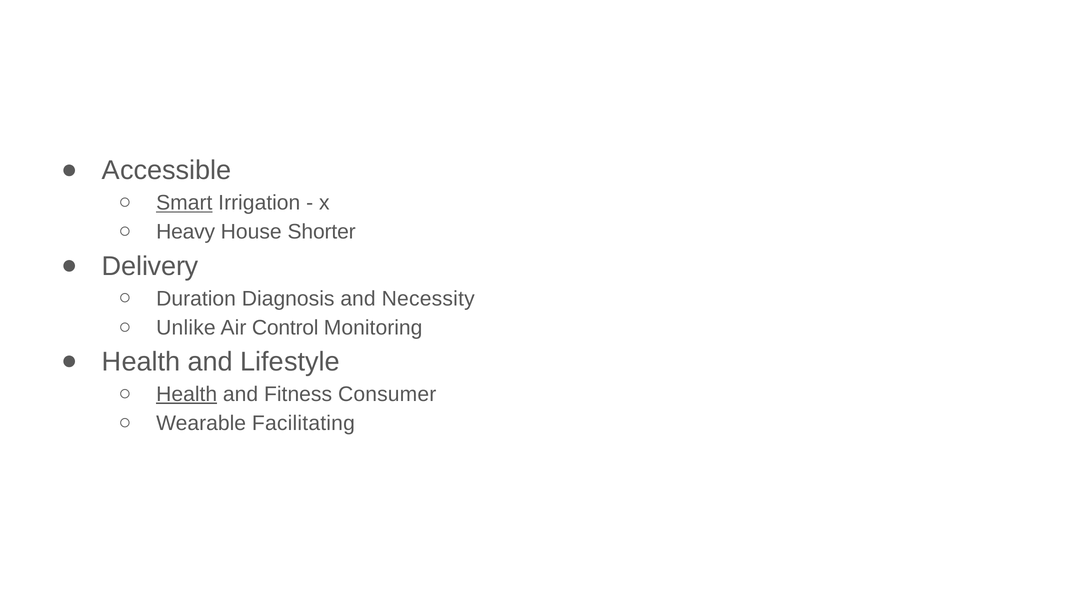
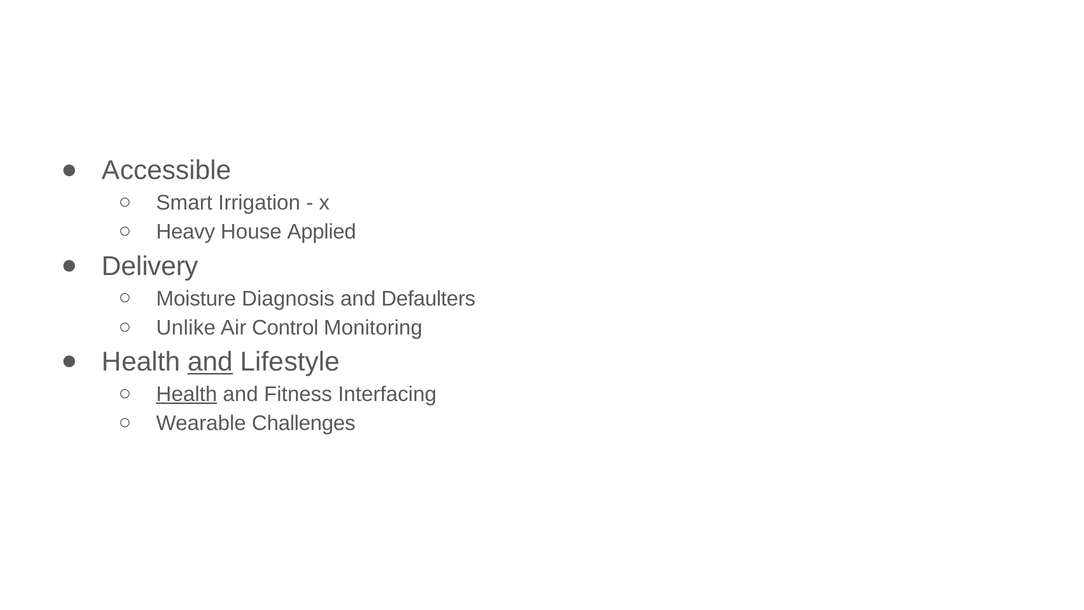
Smart underline: present -> none (184, 203)
Shorter: Shorter -> Applied (322, 232)
Duration: Duration -> Moisture (196, 298)
Necessity: Necessity -> Defaulters (428, 298)
and underline: none -> present (210, 362)
Consumer: Consumer -> Interfacing (387, 394)
Facilitating: Facilitating -> Challenges (304, 423)
